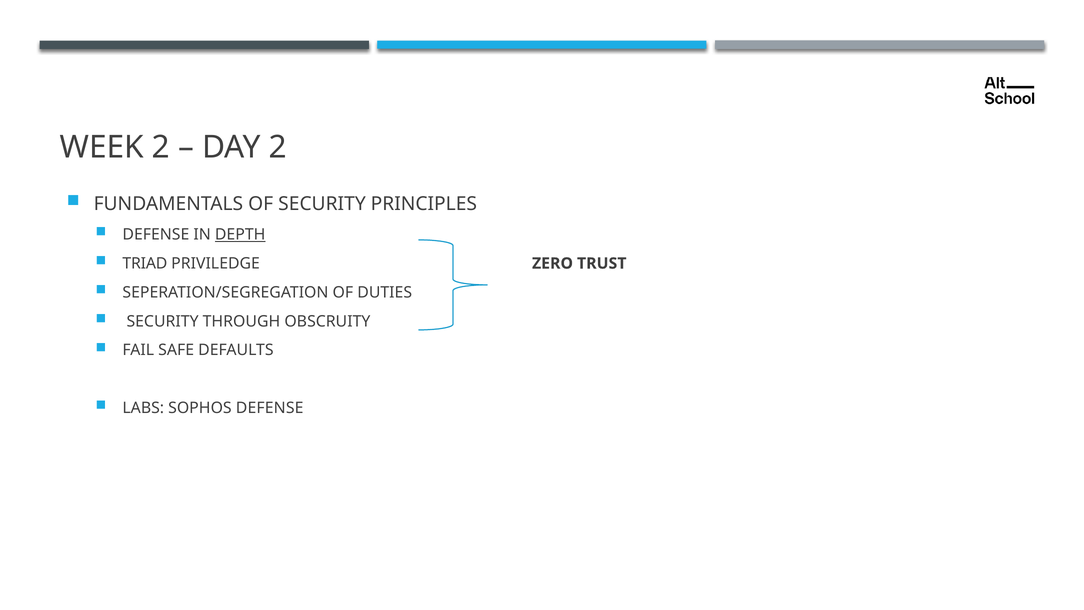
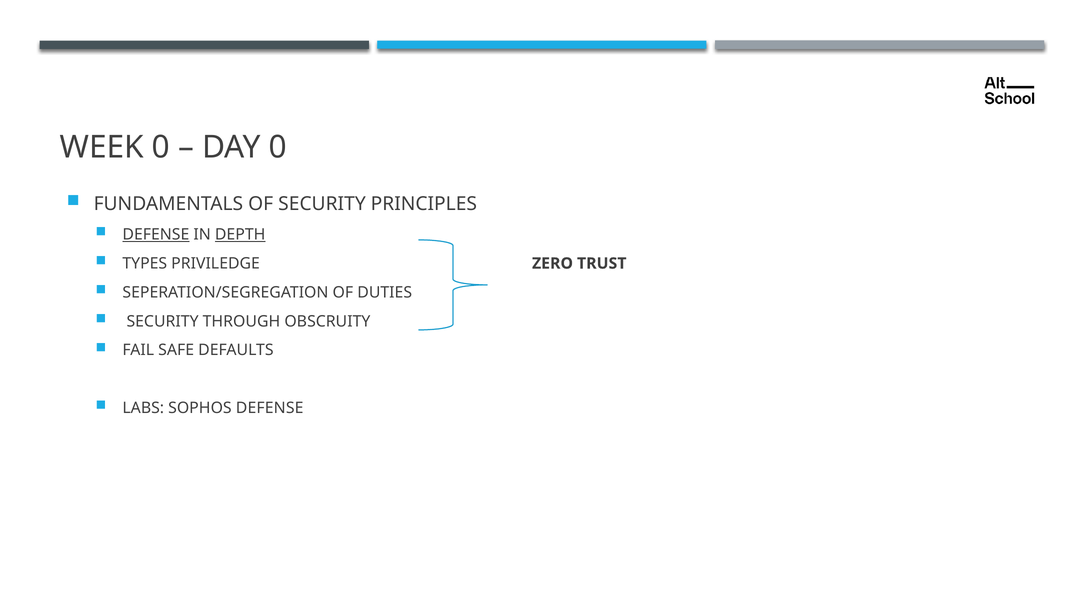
WEEK 2: 2 -> 0 (161, 147)
DAY 2: 2 -> 0 (278, 147)
DEFENSE underline: none -> present (156, 234)
TRIAD: TRIAD -> TYPES (145, 263)
